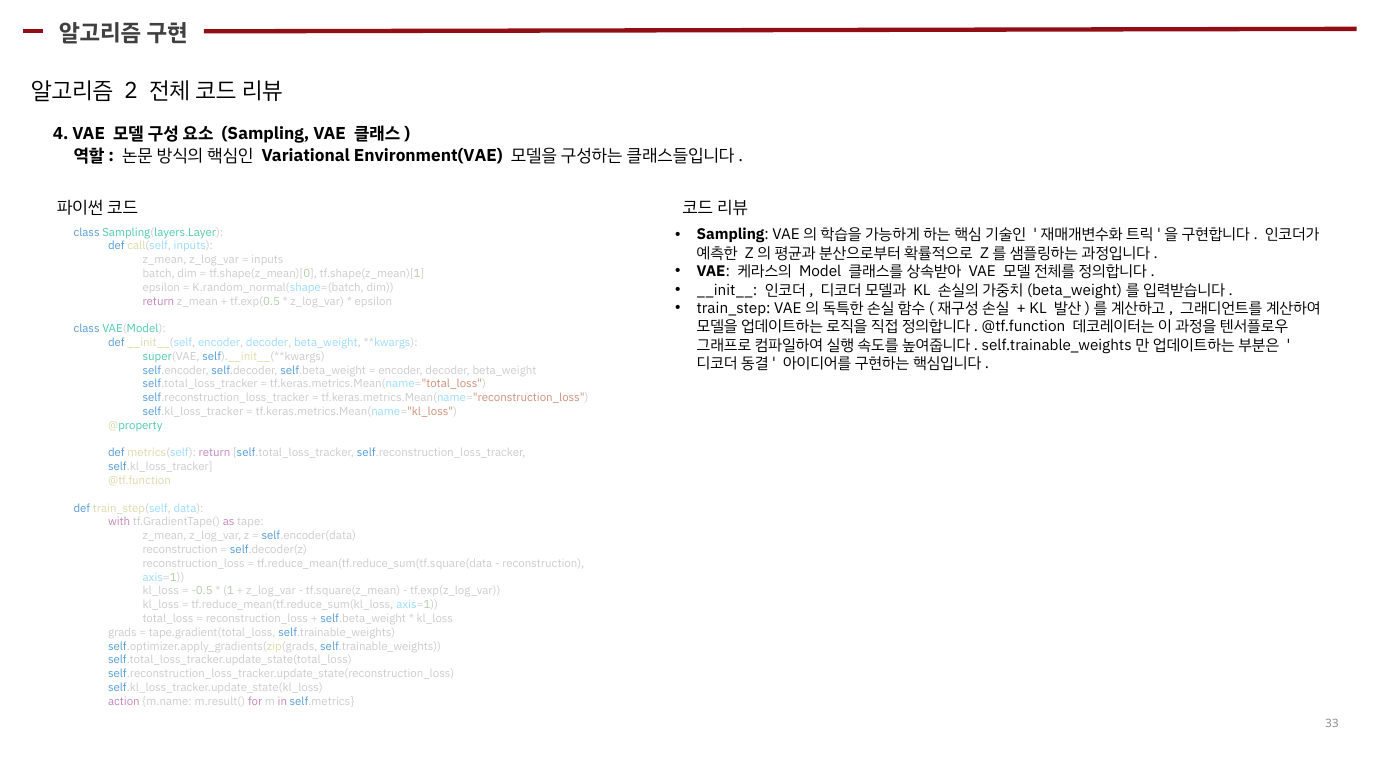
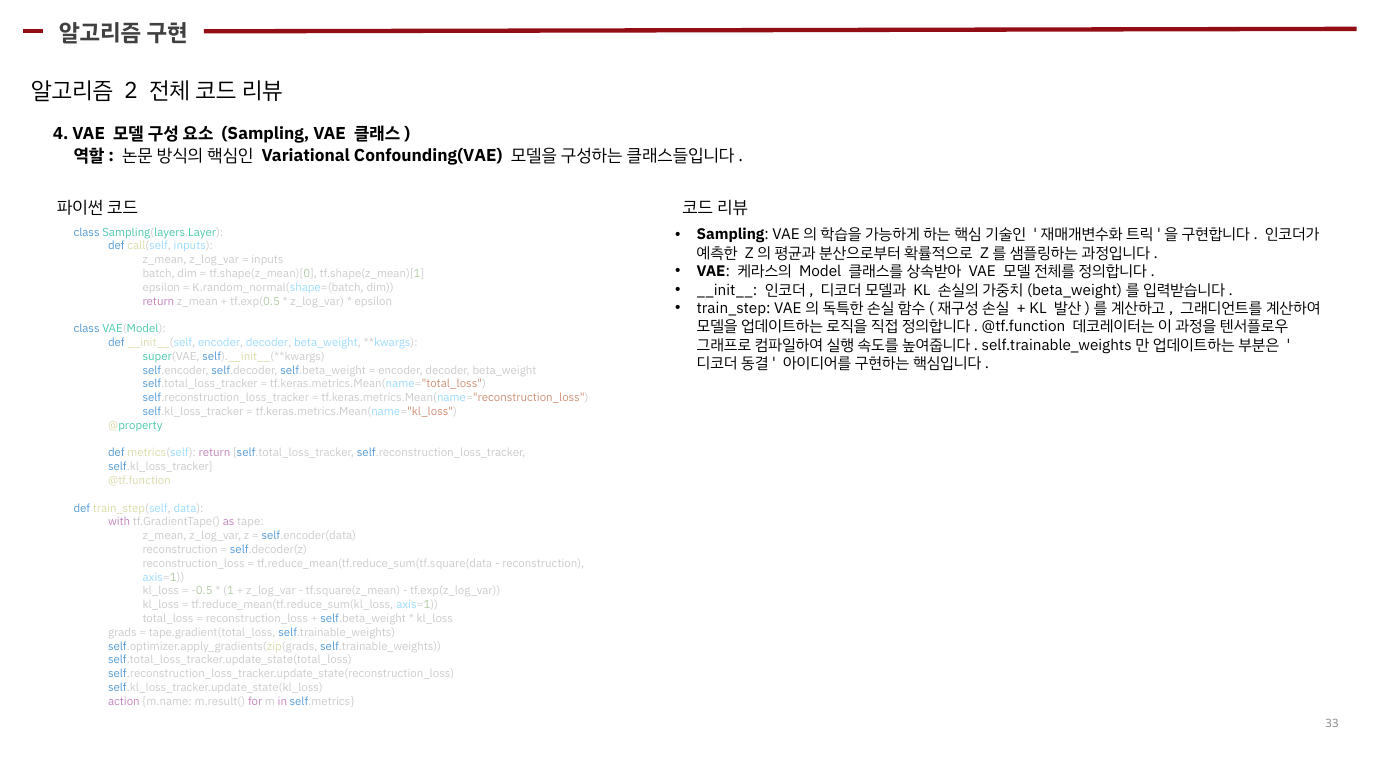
Environment(VAE: Environment(VAE -> Confounding(VAE (428, 156)
